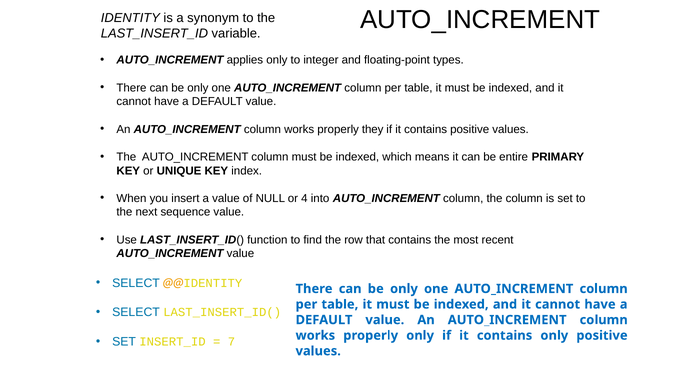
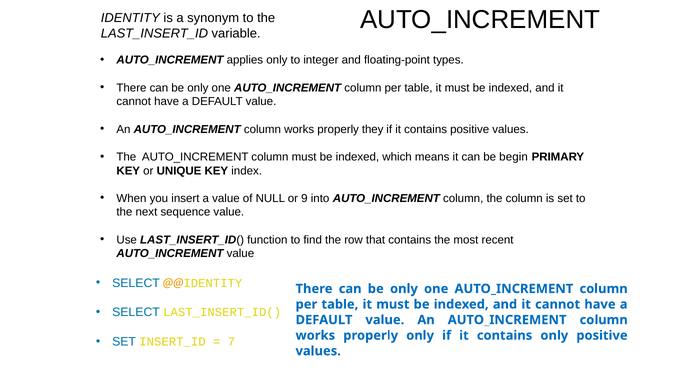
entire: entire -> begin (514, 157)
4: 4 -> 9 (304, 199)
